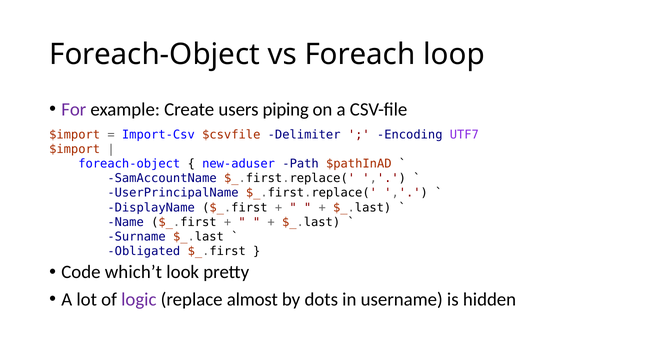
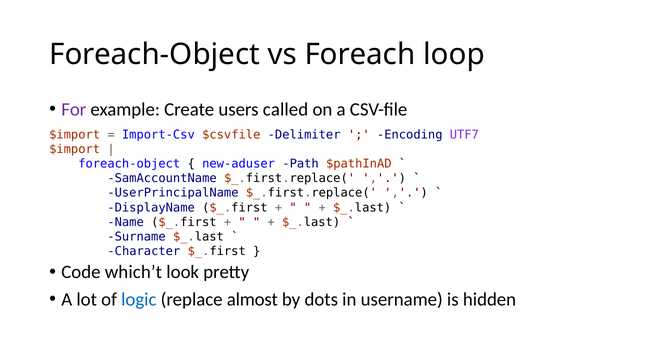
piping: piping -> called (286, 109)
Obligated: Obligated -> Character (144, 251)
logic colour: purple -> blue (139, 299)
